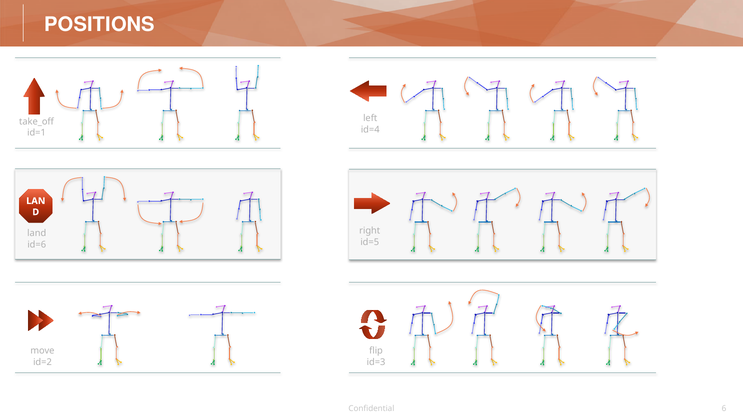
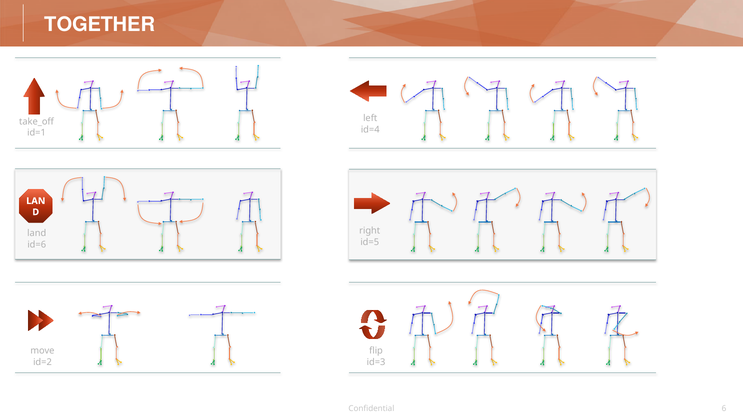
POSITIONS: POSITIONS -> TOGETHER (100, 25)
